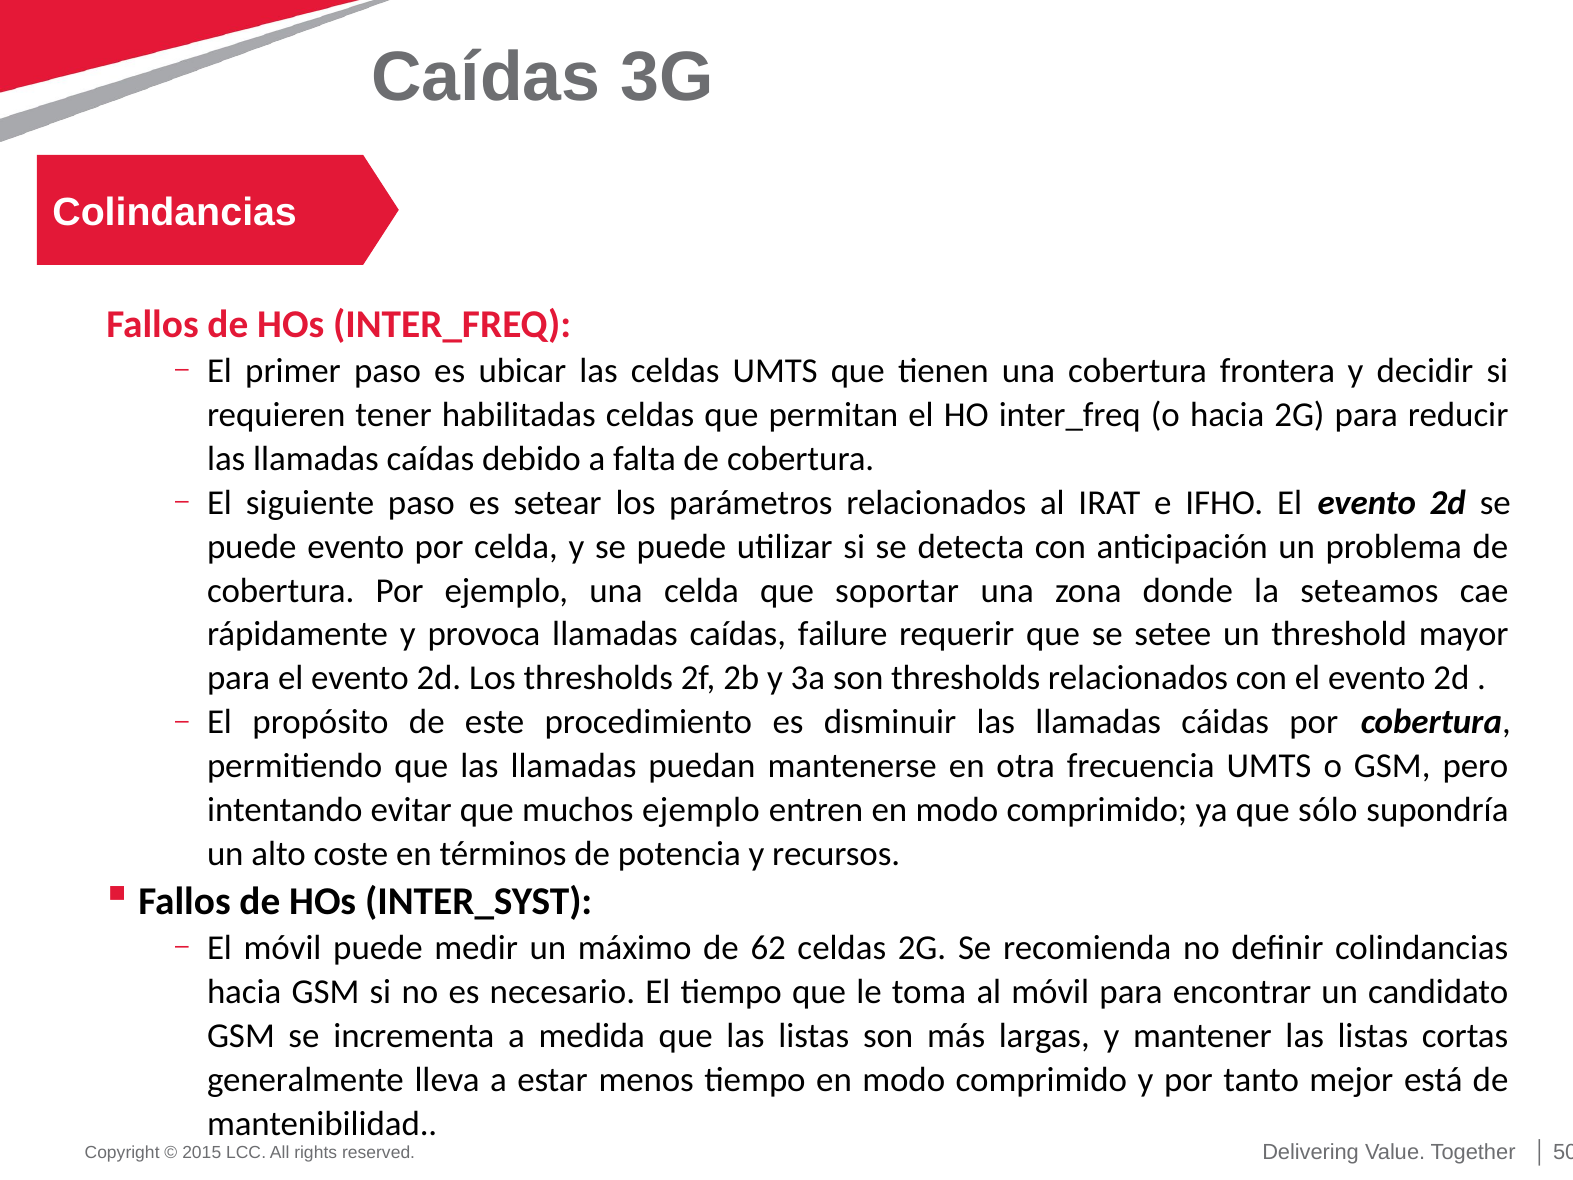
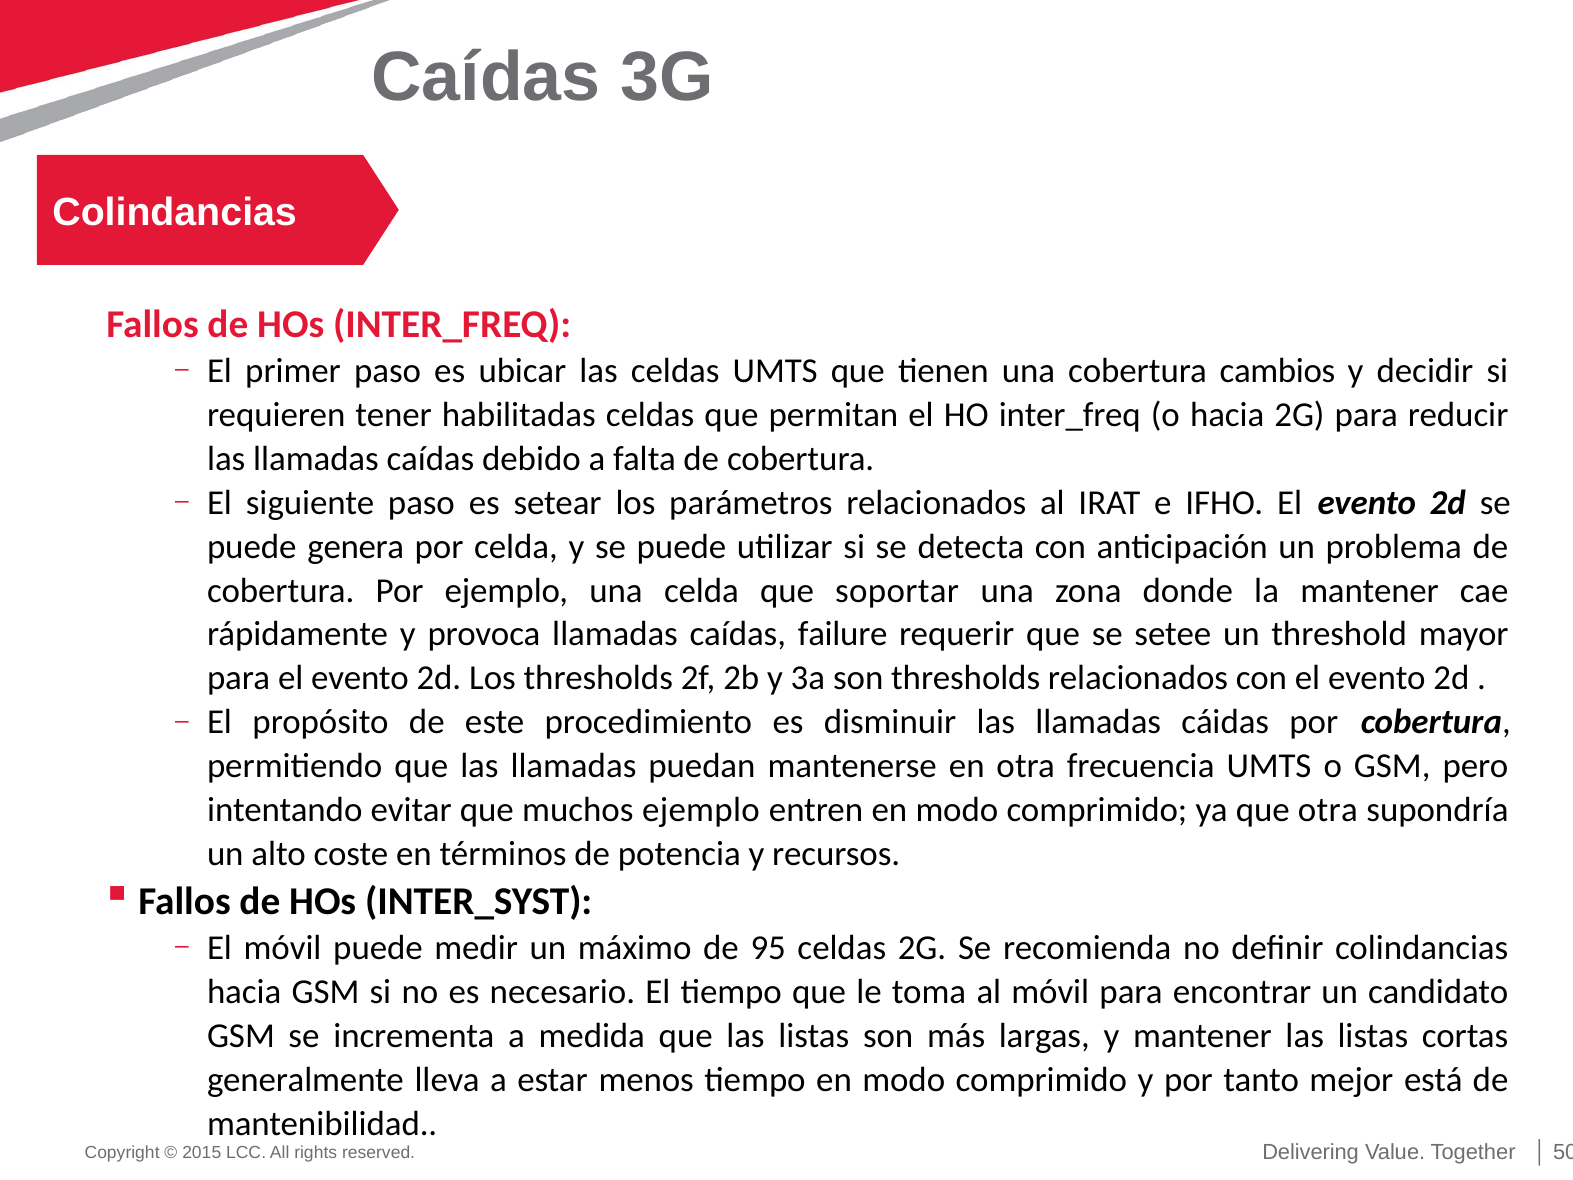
frontera: frontera -> cambios (1277, 371)
puede evento: evento -> genera (356, 546)
la seteamos: seteamos -> mantener (1370, 590)
que sólo: sólo -> otra (1328, 810)
62: 62 -> 95 (768, 948)
